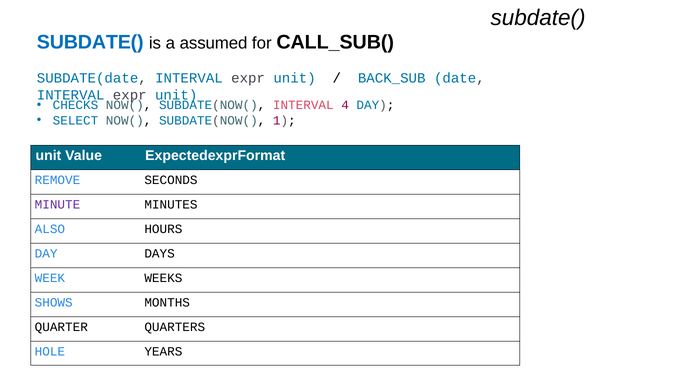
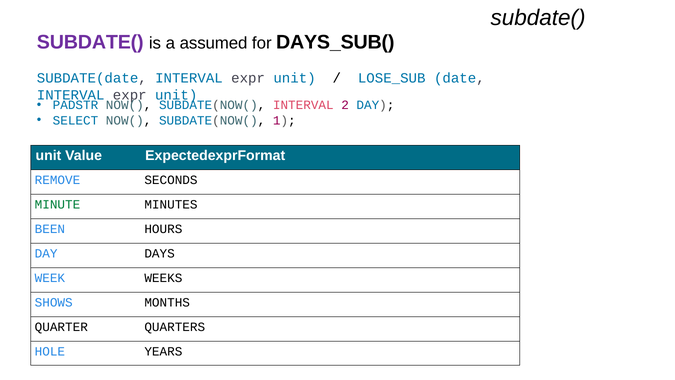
SUBDATE( colour: blue -> purple (90, 42)
CALL_SUB(: CALL_SUB( -> DAYS_SUB( (335, 42)
BACK_SUB: BACK_SUB -> LOSE_SUB (392, 78)
CHECKS: CHECKS -> PADSTR (75, 105)
4: 4 -> 2 (345, 105)
MINUTE colour: purple -> green (57, 204)
ALSO: ALSO -> BEEN (50, 229)
